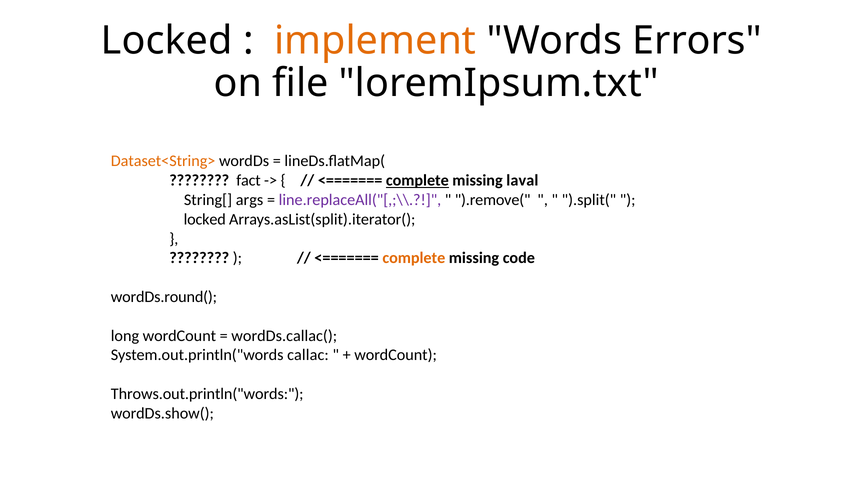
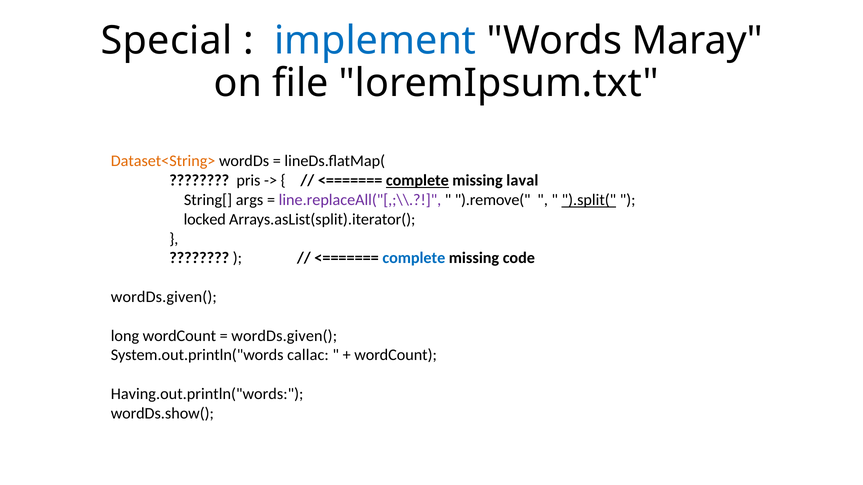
Locked: Locked -> Special (167, 41)
implement colour: orange -> blue (375, 41)
Errors: Errors -> Maray (697, 41)
fact: fact -> pris (248, 181)
).split( underline: none -> present (589, 200)
complete colour: orange -> blue (414, 258)
wordDs.round(: wordDs.round( -> wordDs.given( (164, 297)
wordDs.callac(: wordDs.callac( -> wordDs.given( (284, 336)
Throws.out.println("words: Throws.out.println("words -> Having.out.println("words (207, 394)
